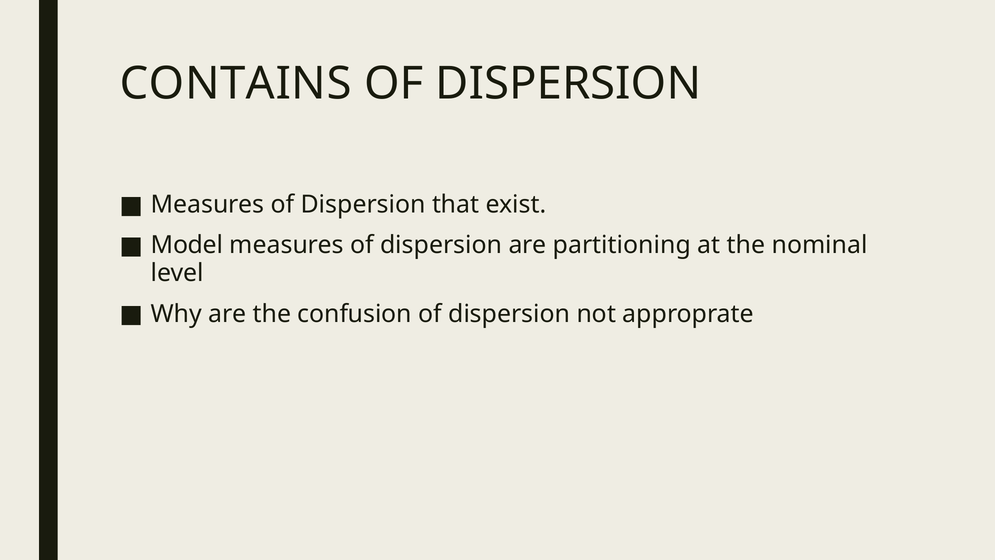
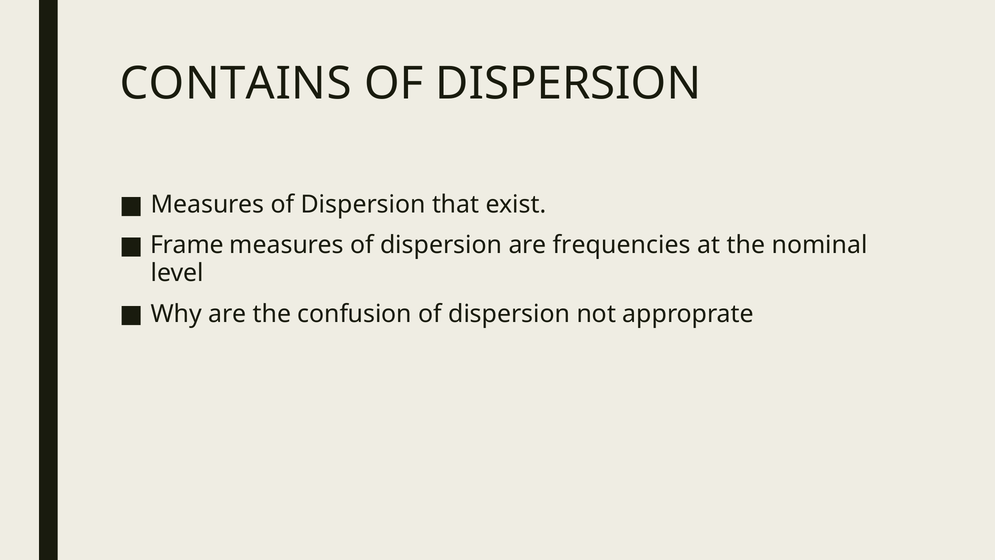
Model: Model -> Frame (187, 245)
partitioning: partitioning -> frequencies (622, 245)
